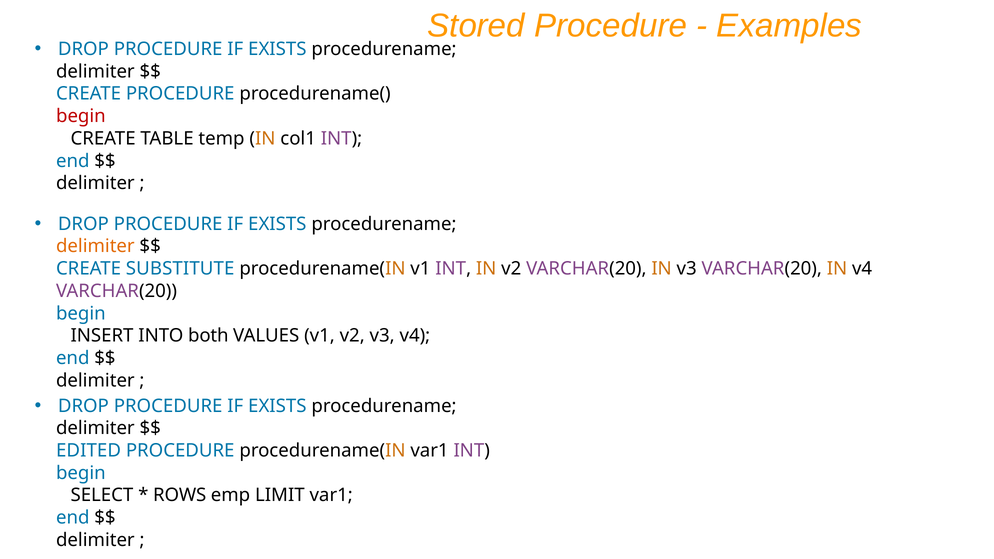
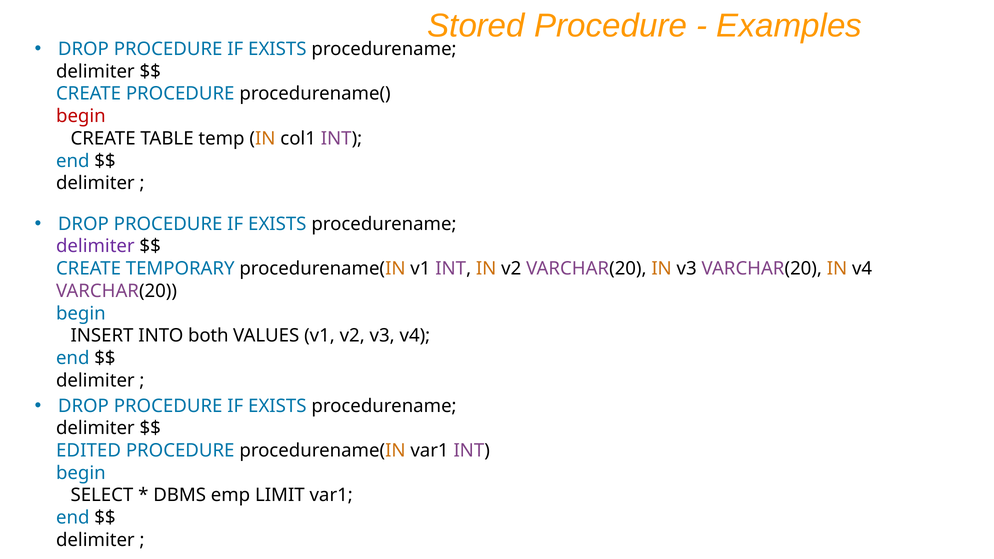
delimiter colour: orange -> purple (95, 246)
SUBSTITUTE: SUBSTITUTE -> TEMPORARY (180, 269)
ROWS: ROWS -> DBMS (180, 495)
